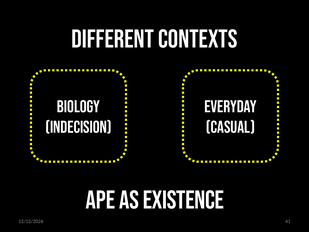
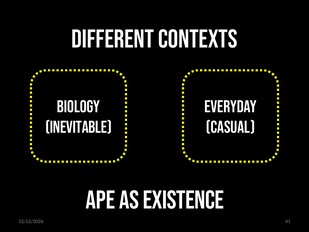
INDECISION: INDECISION -> INEVITABLE (79, 127)
